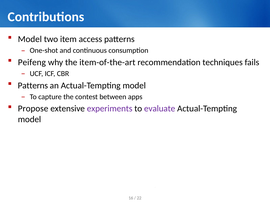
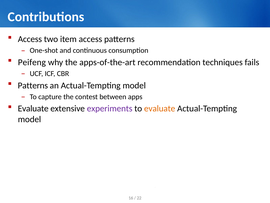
Model: Model -> Access (30, 39)
item-of-the-art: item-of-the-art -> apps-of-the-art (107, 62)
Propose: Propose -> Evaluate (33, 108)
evaluate colour: purple -> orange (160, 108)
